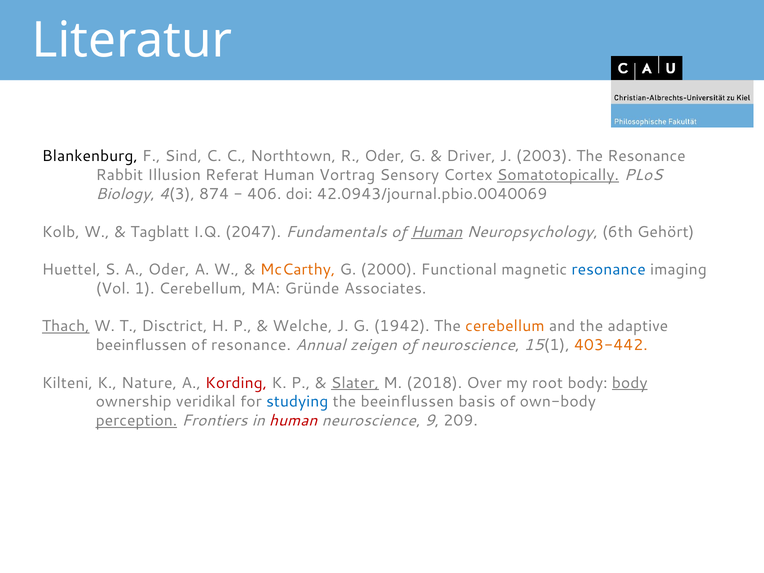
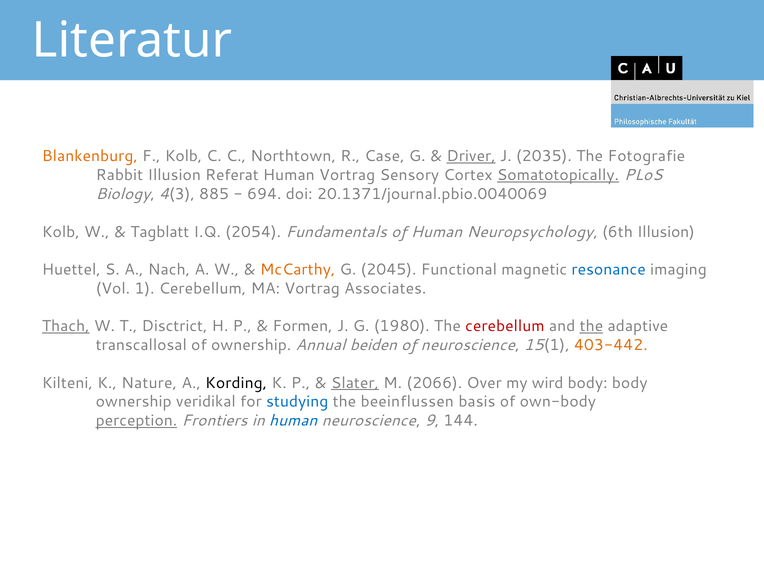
Blankenburg colour: black -> orange (90, 156)
F Sind: Sind -> Kolb (183, 156)
R Oder: Oder -> Case (385, 156)
Driver underline: none -> present (471, 156)
2003: 2003 -> 2035 (544, 156)
The Resonance: Resonance -> Fotografie (646, 156)
874: 874 -> 885 (214, 194)
406: 406 -> 694 (264, 194)
42.0943/journal.pbio.0040069: 42.0943/journal.pbio.0040069 -> 20.1371/journal.pbio.0040069 (432, 194)
2047: 2047 -> 2054 (253, 232)
Human underline: present -> none (437, 232)
6th Gehört: Gehört -> Illusion (666, 232)
A Oder: Oder -> Nach (169, 270)
2000: 2000 -> 2045 (388, 270)
MA Gründe: Gründe -> Vortrag (312, 288)
Welche: Welche -> Formen (303, 326)
1942: 1942 -> 1980 (402, 326)
cerebellum colour: orange -> red (505, 326)
the underline: none -> present (591, 326)
beeinflussen: beeinflussen -> transcallosal (141, 345)
of resonance: resonance -> ownership (251, 345)
zeigen: zeigen -> beiden (373, 345)
Kording colour: red -> black (236, 383)
2018: 2018 -> 2066 (434, 383)
root: root -> wird (548, 383)
body underline: present -> none (630, 383)
human colour: red -> blue (293, 421)
209: 209 -> 144 (461, 421)
